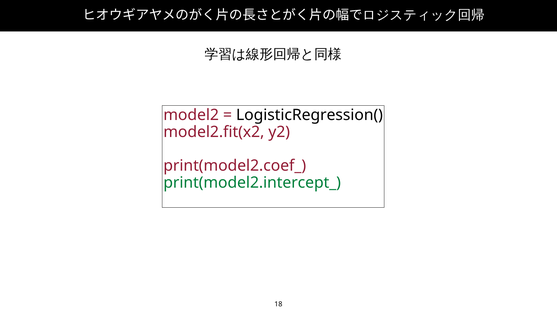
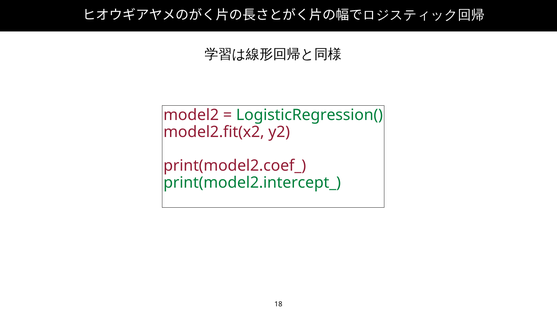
LogisticRegression( colour: black -> green (309, 115)
